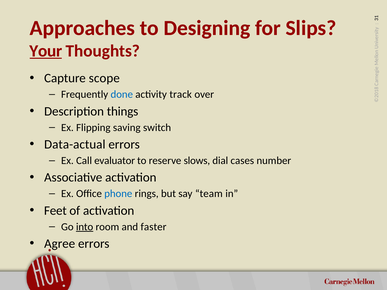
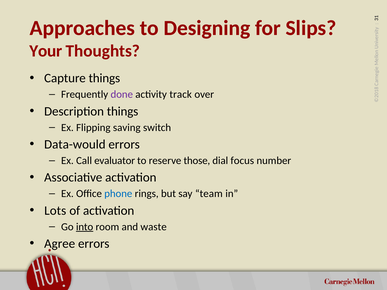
Your underline: present -> none (46, 51)
Capture scope: scope -> things (104, 78)
done colour: blue -> purple (122, 94)
Data-actual: Data-actual -> Data-would (75, 145)
slows: slows -> those (197, 161)
cases: cases -> focus (242, 161)
Feet: Feet -> Lots (55, 211)
faster: faster -> waste (154, 227)
